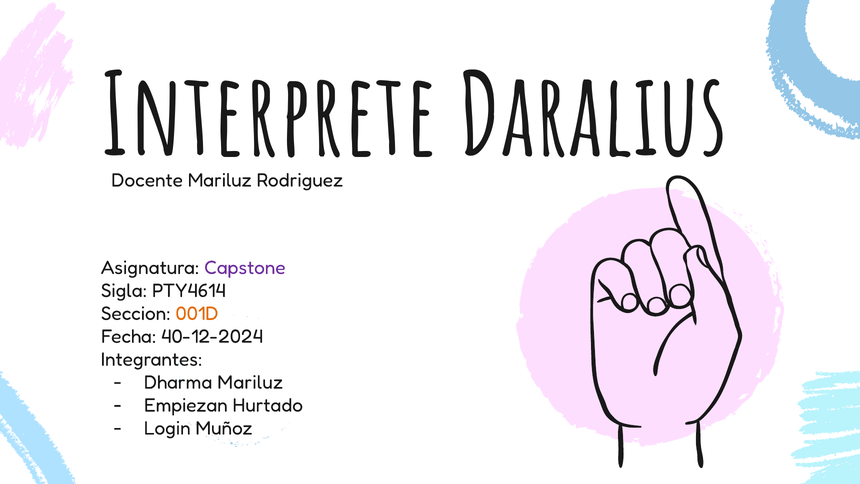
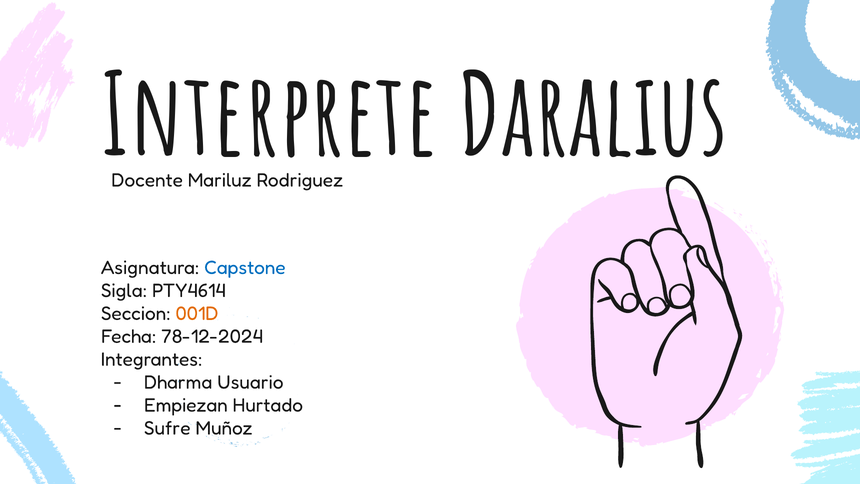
Capstone colour: purple -> blue (245, 267)
40-12-2024: 40-12-2024 -> 78-12-2024 (212, 336)
Dharma Mariluz: Mariluz -> Usuario (250, 382)
Login: Login -> Sufre (167, 428)
